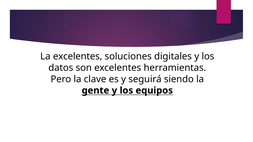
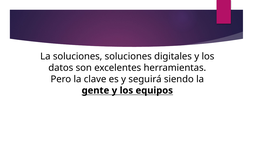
La excelentes: excelentes -> soluciones (78, 56)
